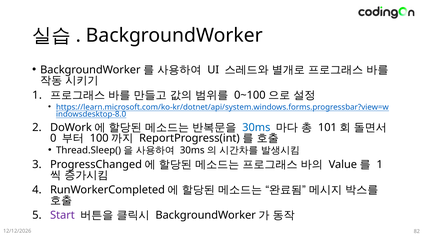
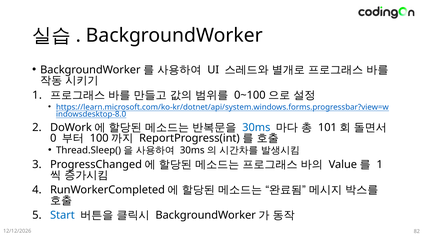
Start colour: purple -> blue (62, 215)
